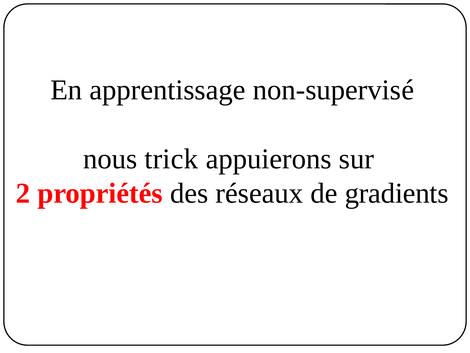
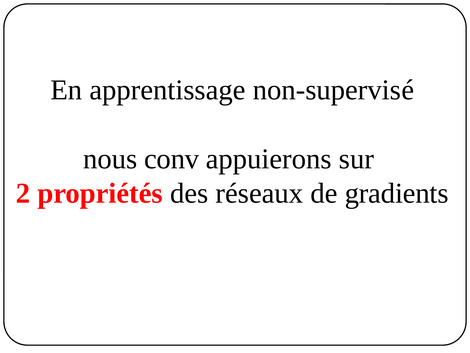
trick: trick -> conv (172, 159)
